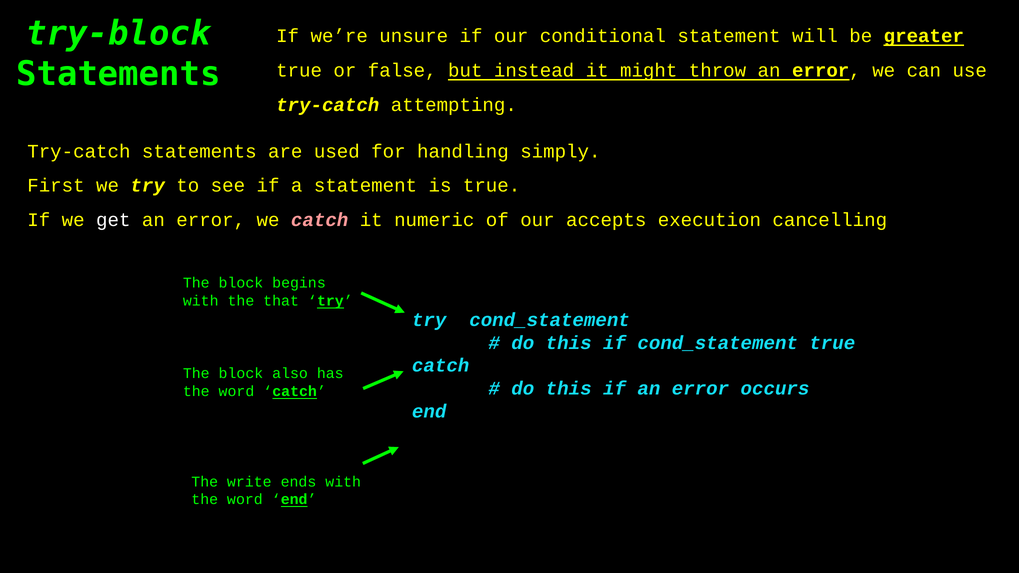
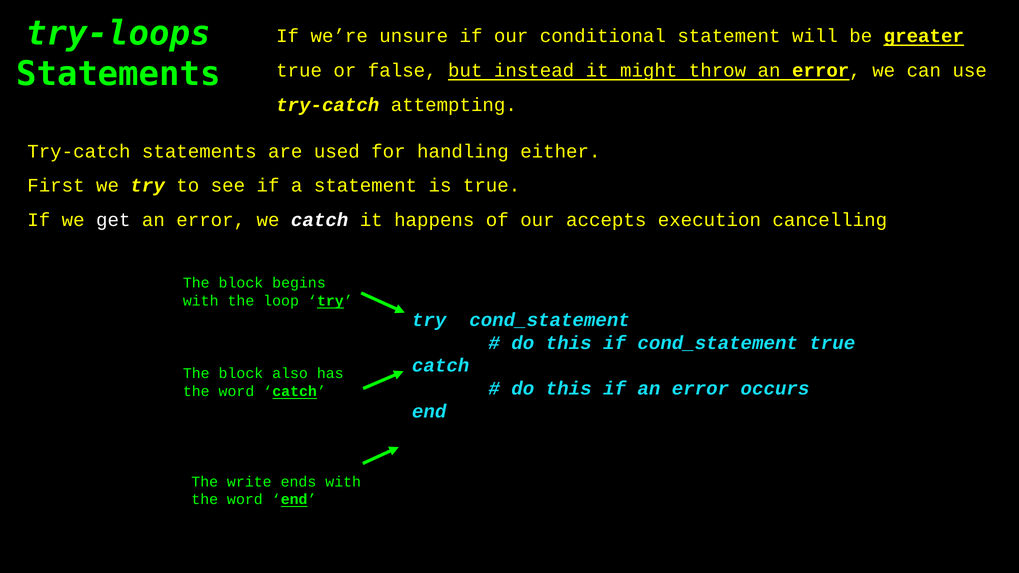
try-block: try-block -> try-loops (118, 34)
simply: simply -> either (560, 151)
catch colour: pink -> white (320, 220)
numeric: numeric -> happens (434, 220)
that: that -> loop (281, 301)
